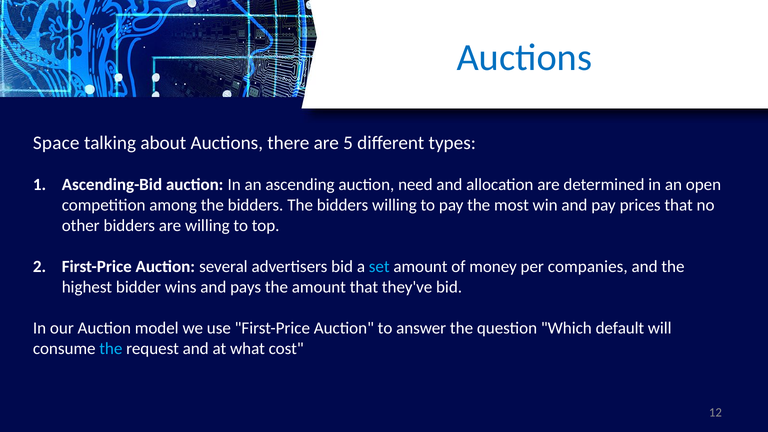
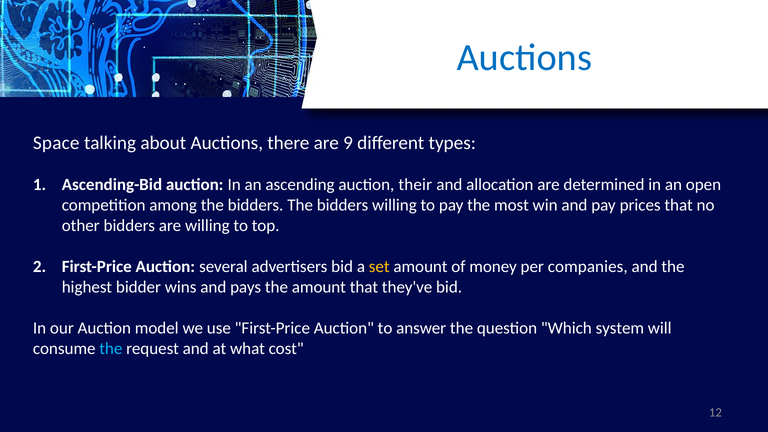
5: 5 -> 9 (348, 143)
need: need -> their (415, 185)
set colour: light blue -> yellow (379, 267)
default: default -> system (620, 328)
